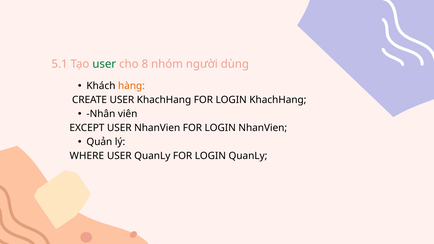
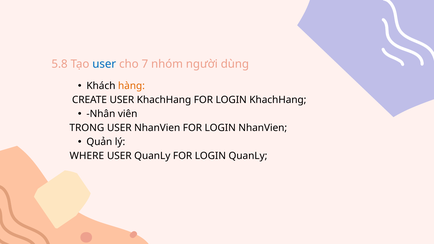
5.1: 5.1 -> 5.8 (60, 64)
user colour: green -> blue (104, 64)
8: 8 -> 7 (145, 64)
EXCEPT: EXCEPT -> TRONG (87, 128)
